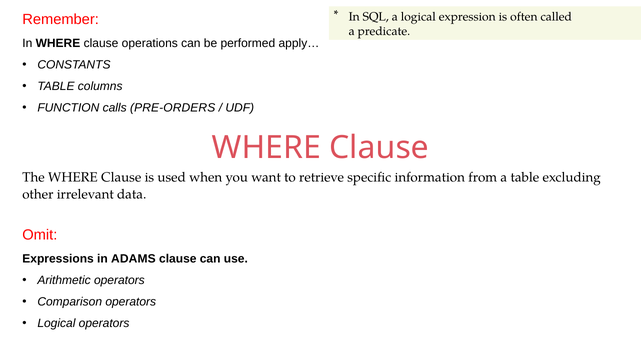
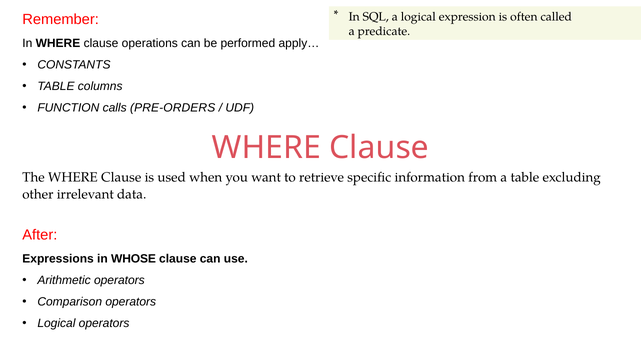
Omit: Omit -> After (40, 235)
ADAMS: ADAMS -> WHOSE (134, 259)
